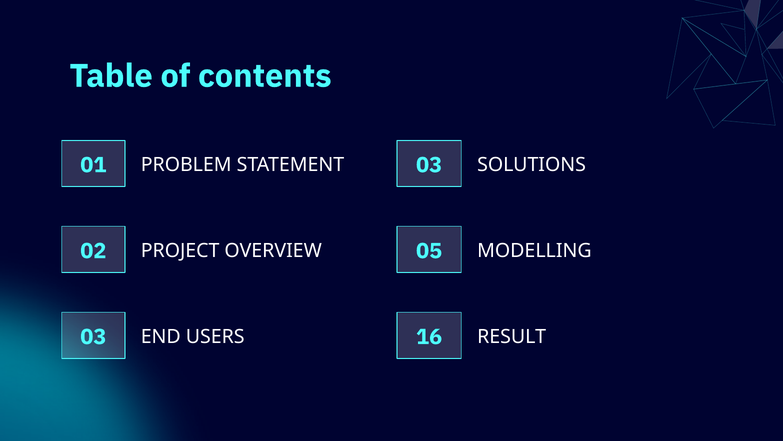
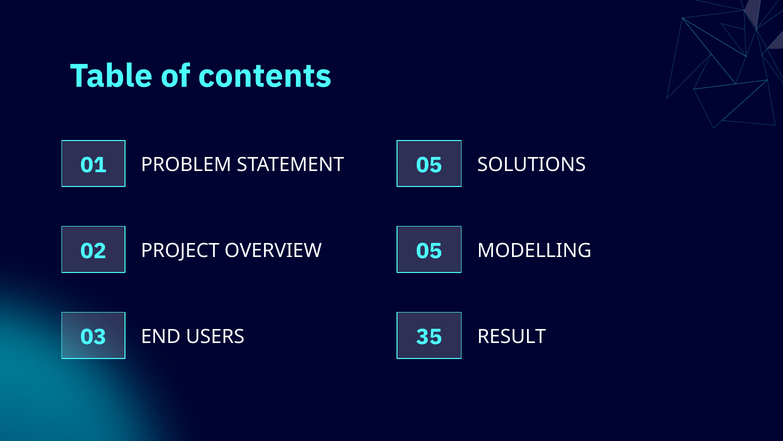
01 03: 03 -> 05 (429, 165)
16: 16 -> 35 (429, 336)
